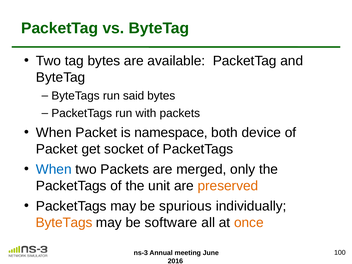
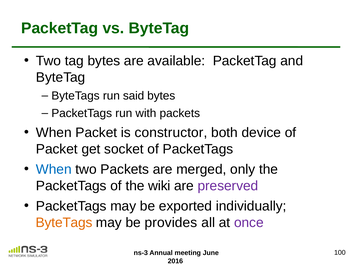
namespace: namespace -> constructor (171, 133)
unit: unit -> wiki (159, 186)
preserved colour: orange -> purple (228, 186)
spurious: spurious -> exported (186, 206)
software: software -> provides (171, 223)
once colour: orange -> purple (249, 223)
